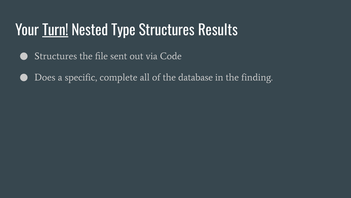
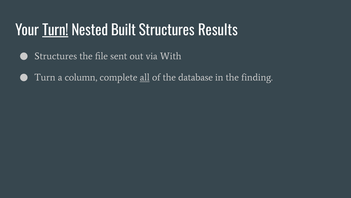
Type: Type -> Built (123, 30)
Code: Code -> With (171, 56)
Does: Does -> Turn (45, 77)
specific: specific -> column (81, 77)
all underline: none -> present (145, 77)
